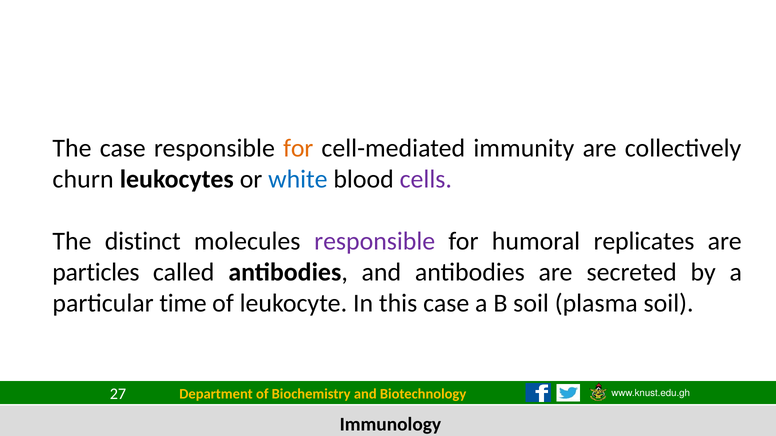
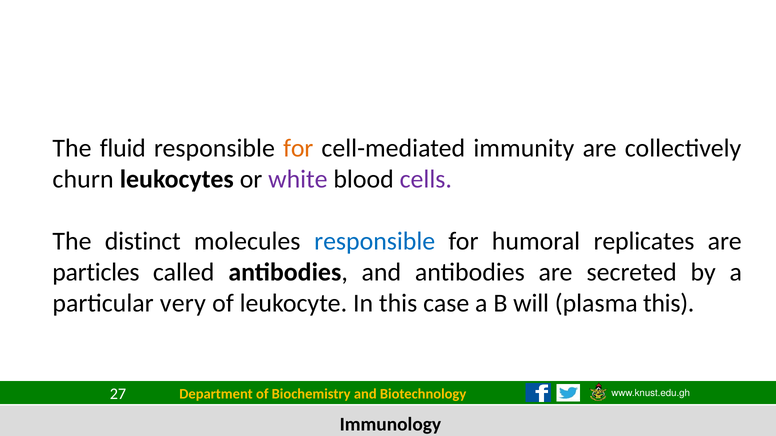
The case: case -> fluid (123, 149)
white colour: blue -> purple (298, 180)
responsible colour: purple -> blue (375, 242)
time: time -> very (183, 304)
B soil: soil -> will (531, 304)
plasma soil: soil -> this (669, 304)
